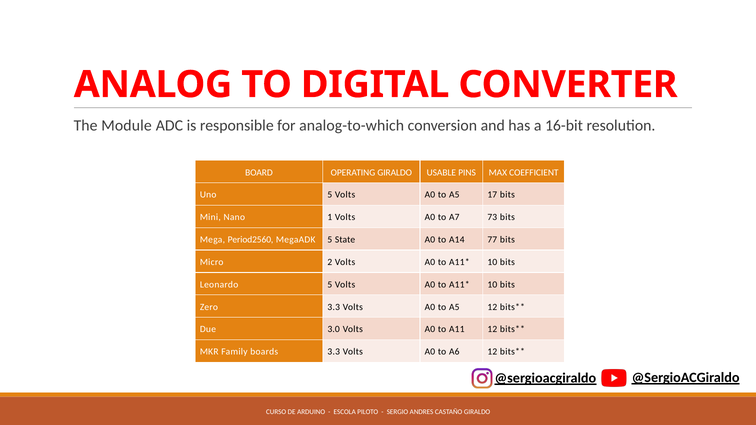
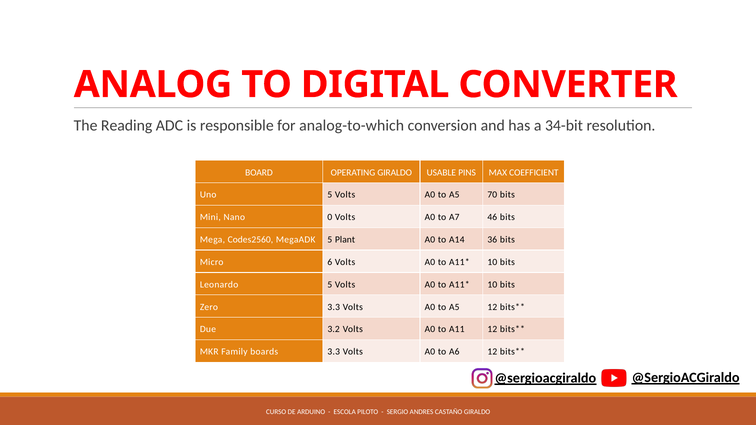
Module: Module -> Reading (127, 126)
16-bit: 16-bit -> 34-bit (564, 126)
17: 17 -> 70 (492, 195)
1: 1 -> 0 (330, 217)
73: 73 -> 46 (492, 217)
Period2560: Period2560 -> Codes2560 (250, 240)
State: State -> Plant (345, 240)
77: 77 -> 36 (492, 240)
2: 2 -> 6 (330, 262)
3.0: 3.0 -> 3.2 (334, 330)
